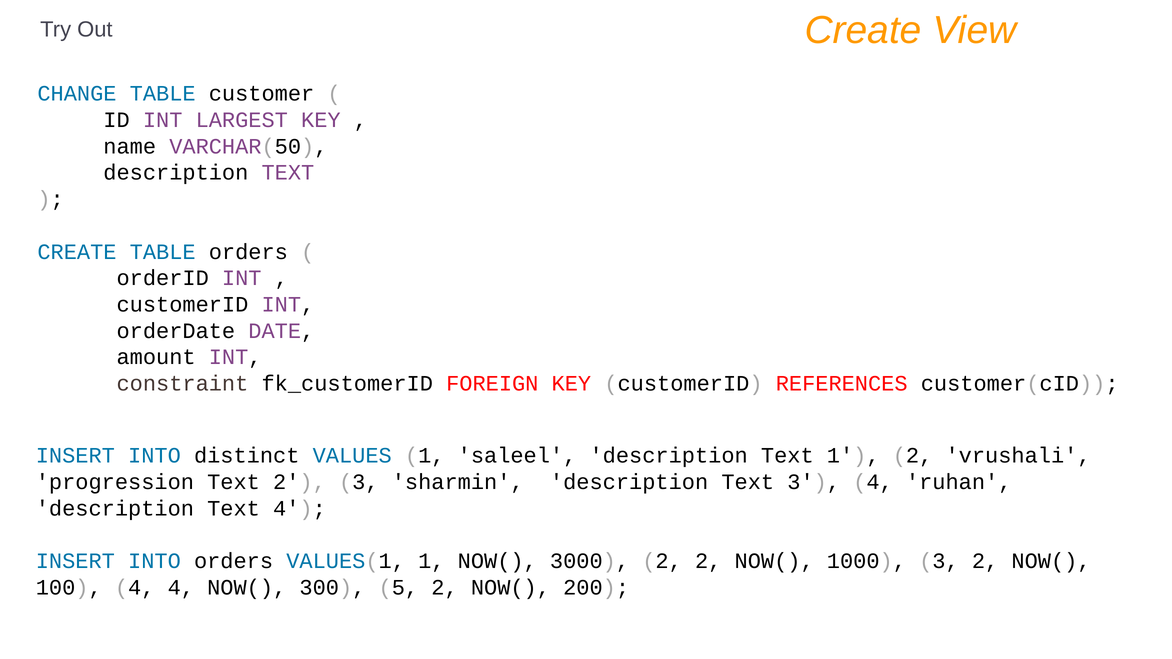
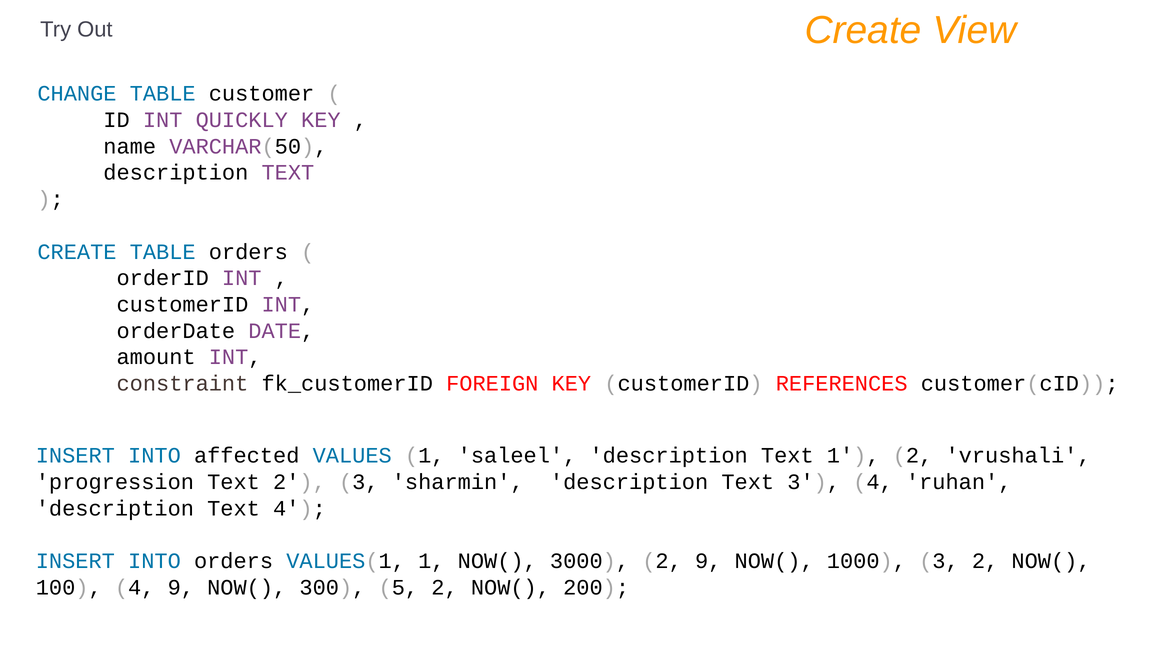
LARGEST: LARGEST -> QUICKLY (242, 120)
distinct: distinct -> affected (247, 456)
2 2: 2 -> 9 (708, 561)
4 4: 4 -> 9 (181, 588)
